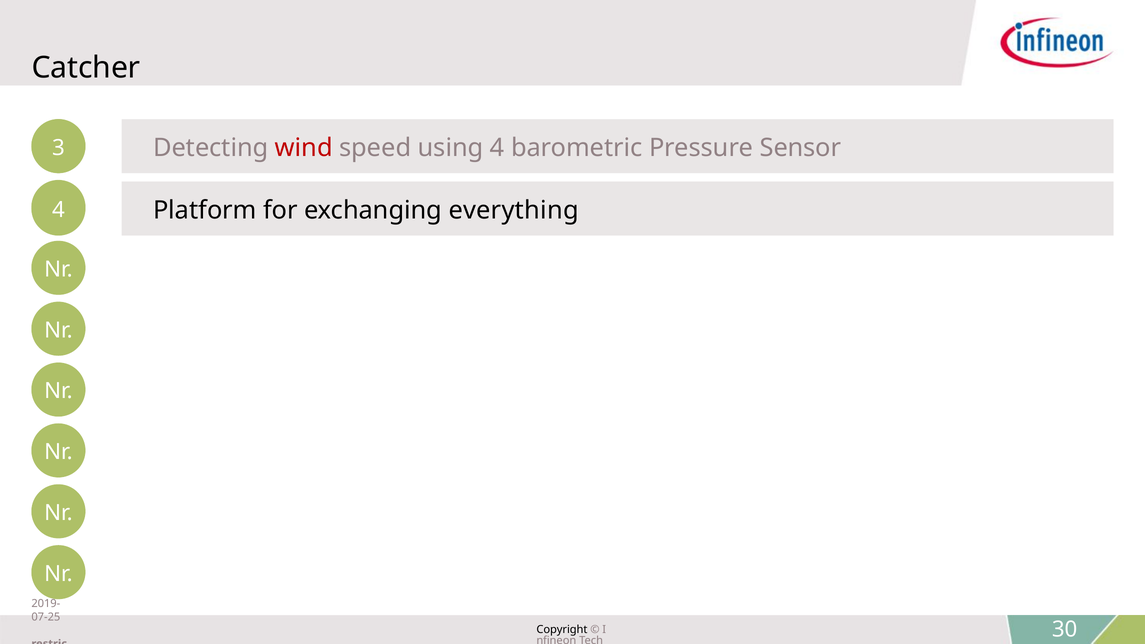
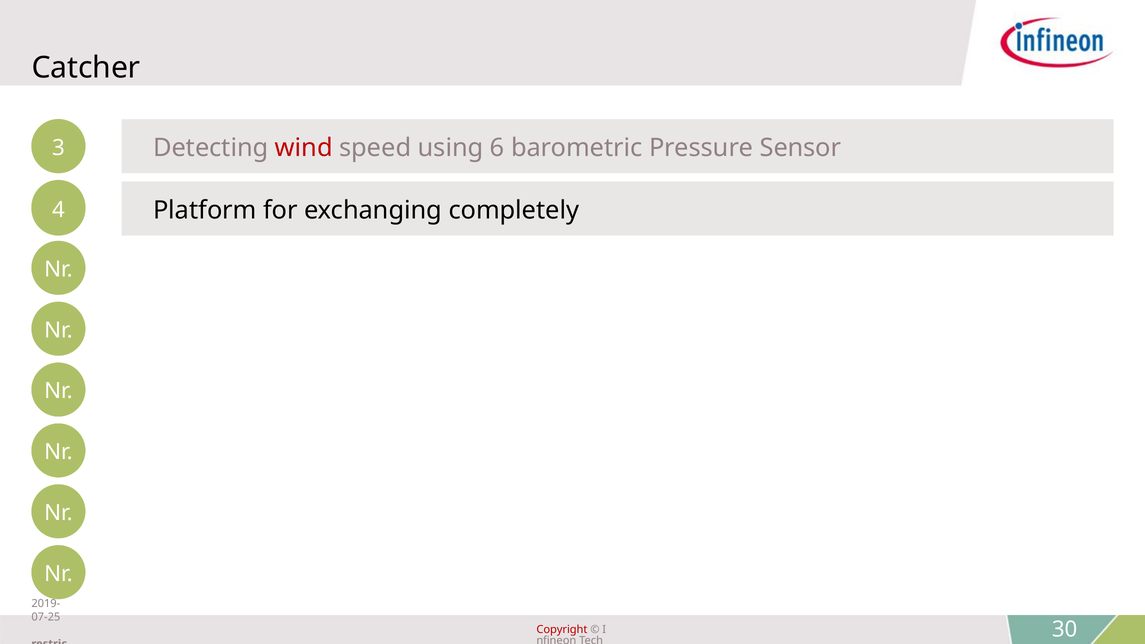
using 4: 4 -> 6 (497, 148)
everything: everything -> completely (514, 210)
Copyright colour: black -> red (562, 630)
